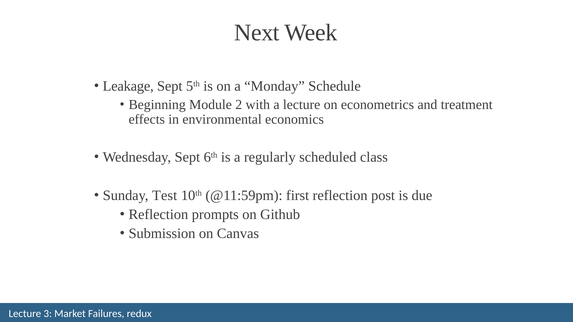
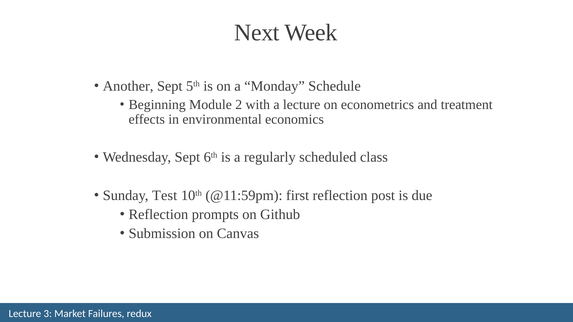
Leakage: Leakage -> Another (128, 86)
